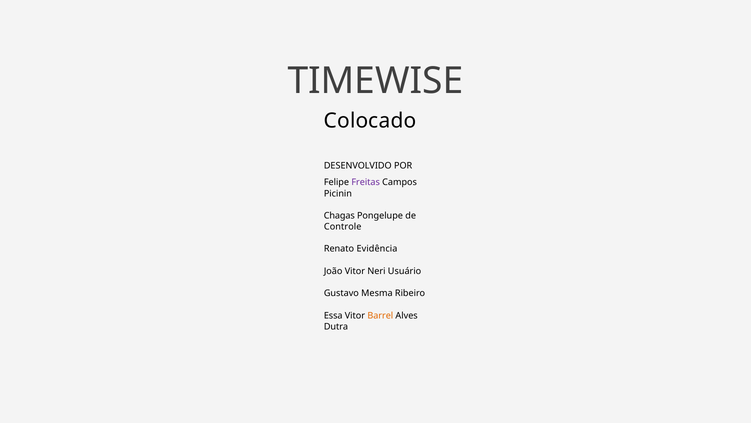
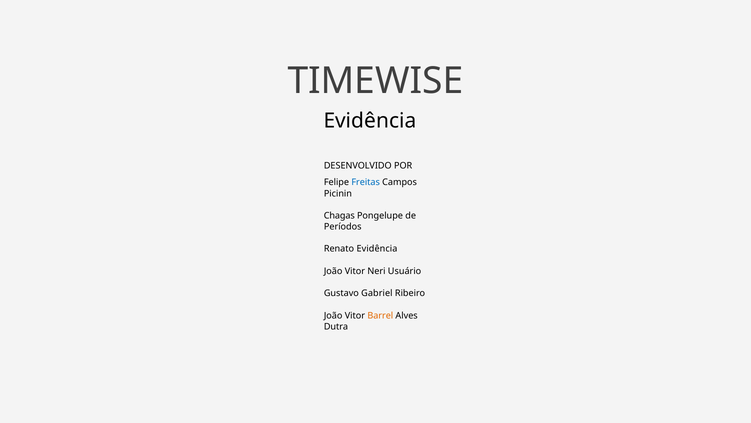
Colocado: Colocado -> Evidência (370, 121)
Freitas colour: purple -> blue (366, 182)
Controle: Controle -> Períodos (343, 227)
Mesma: Mesma -> Gabriel (377, 293)
Essa: Essa -> João (333, 315)
